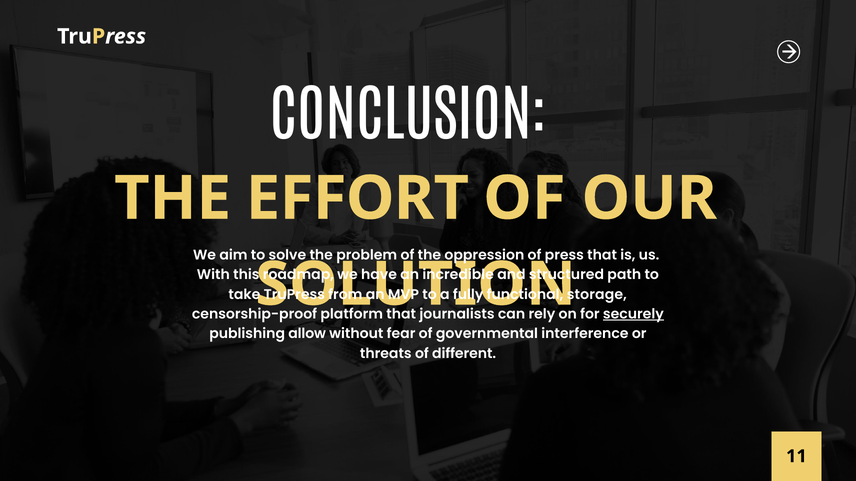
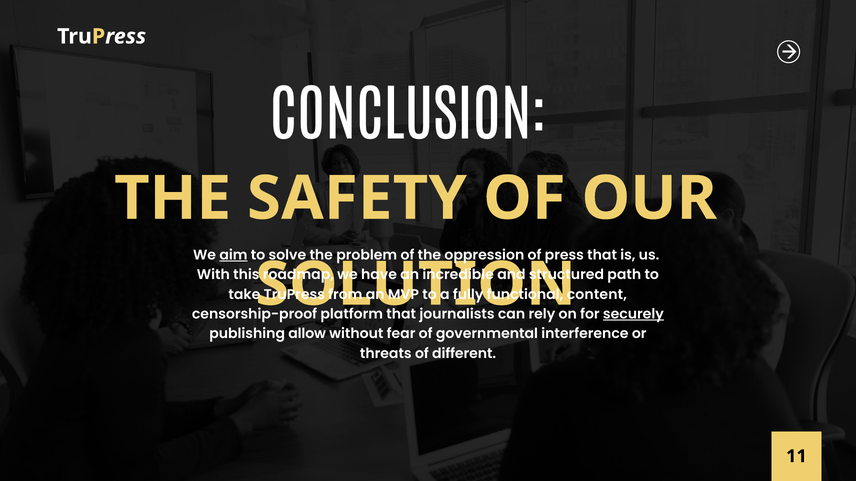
EFFORT: EFFORT -> SAFETY (357, 199)
aim underline: none -> present (233, 255)
storage: storage -> content (597, 295)
